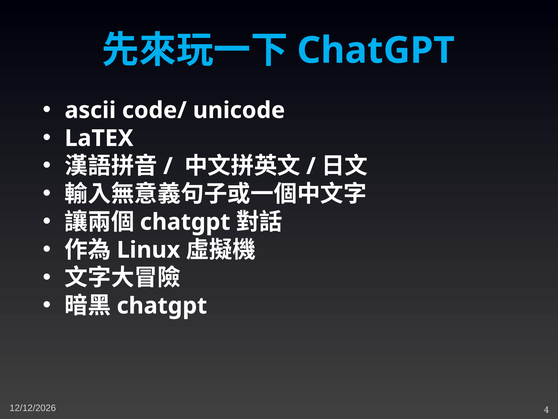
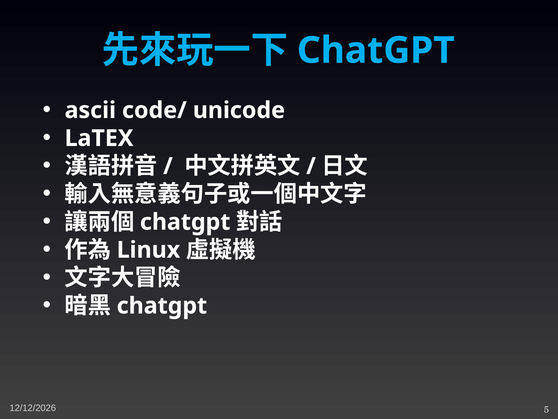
4: 4 -> 5 (546, 409)
